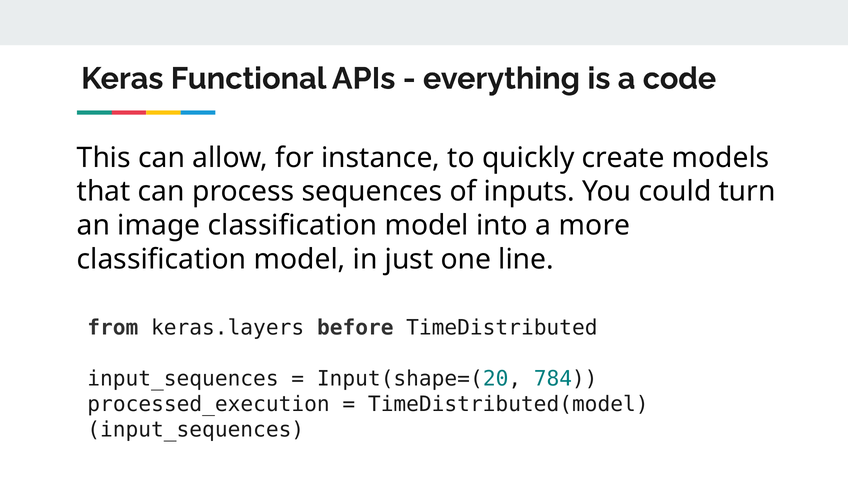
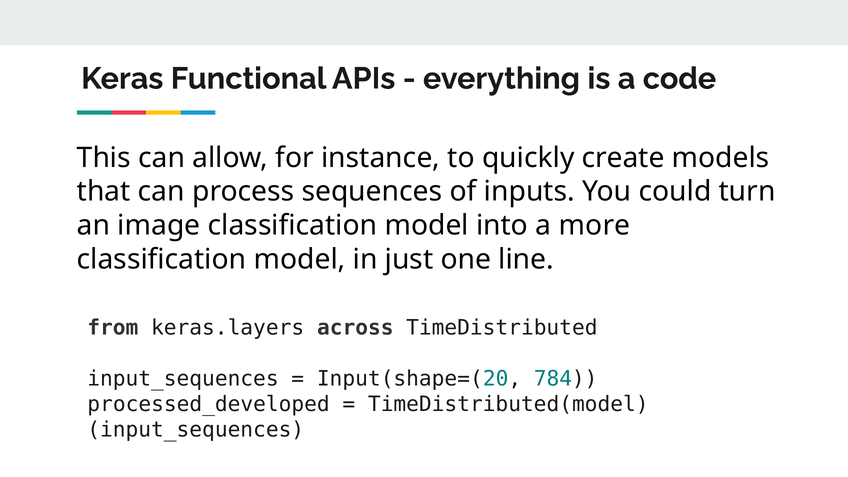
before: before -> across (355, 328)
processed_execution: processed_execution -> processed_developed (209, 404)
